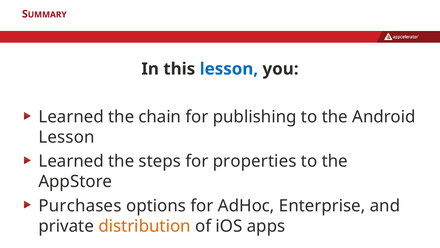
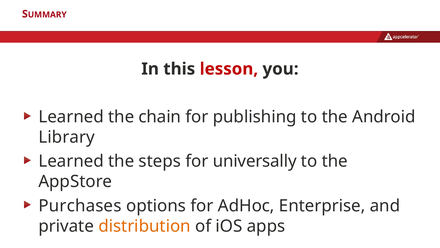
lesson colour: blue -> red (229, 69)
Lesson: Lesson -> Library (67, 137)
properties: properties -> universally (255, 161)
